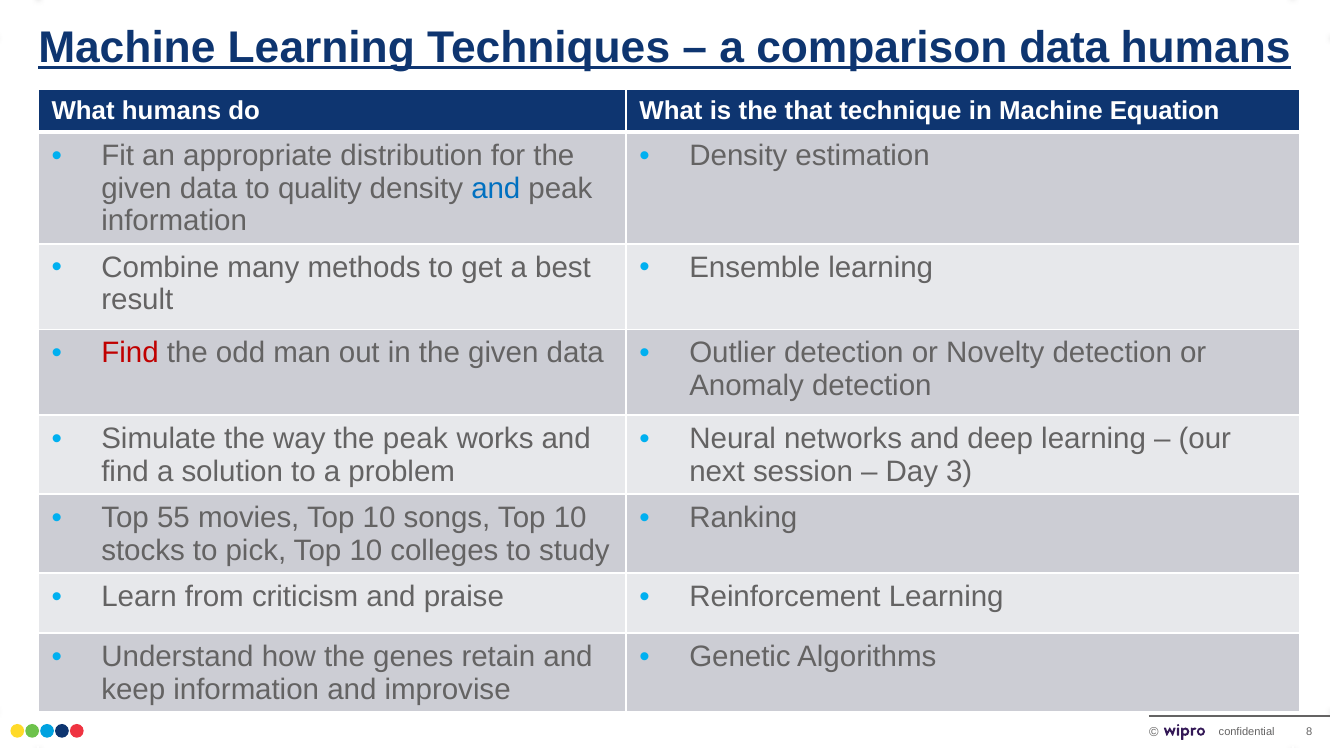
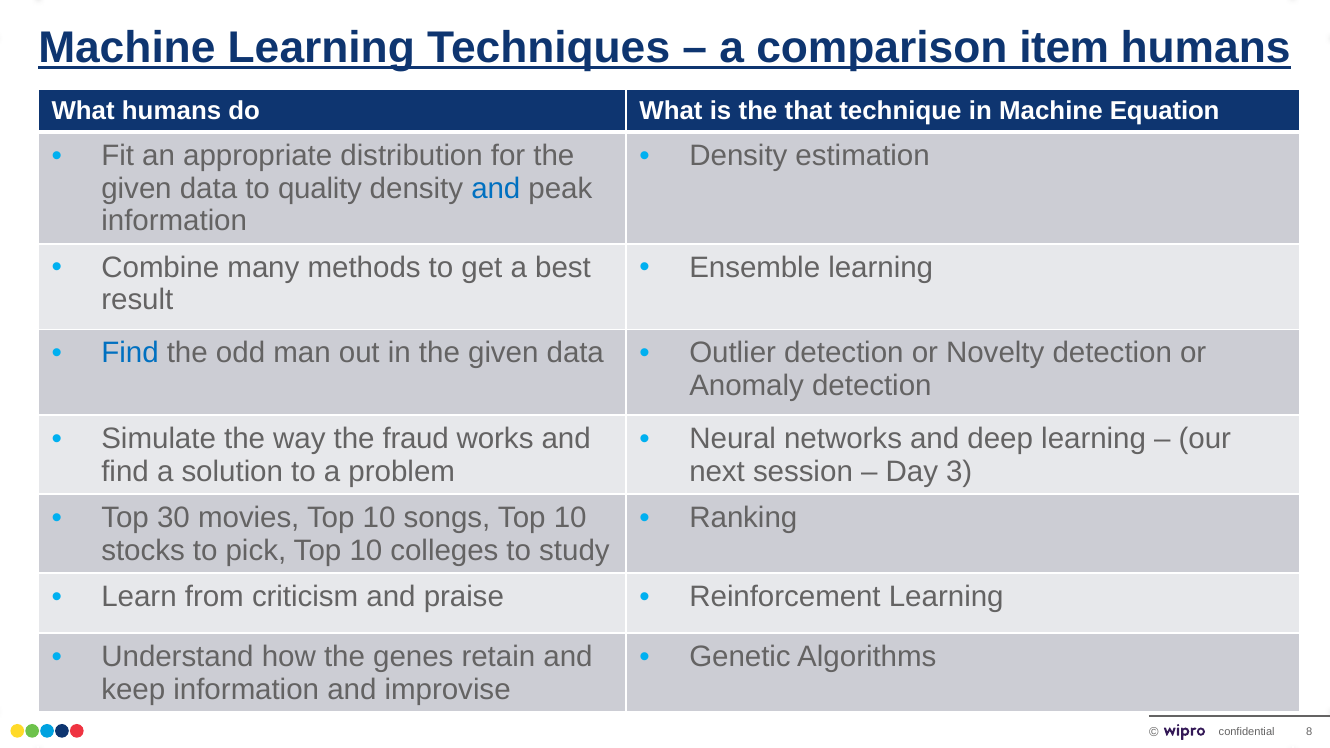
comparison data: data -> item (1064, 48)
Find colour: red -> blue (130, 353)
the peak: peak -> fraud (416, 439)
55: 55 -> 30 (173, 518)
